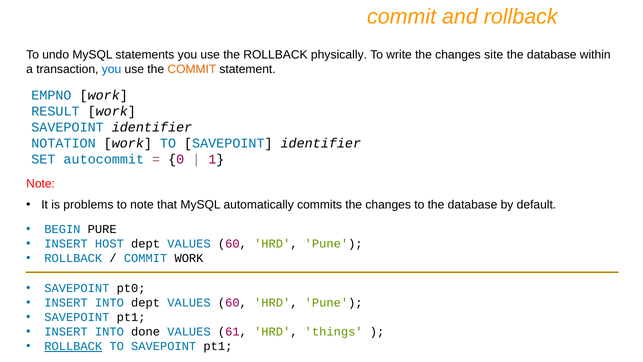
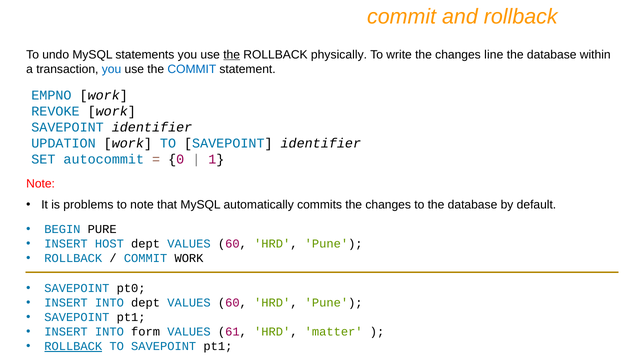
the underline: none -> present (232, 55)
site: site -> line (494, 55)
COMMIT colour: orange -> blue (192, 69)
RESULT: RESULT -> REVOKE (55, 111)
NOTATION: NOTATION -> UPDATION (64, 143)
done: done -> form (146, 331)
things: things -> matter (334, 331)
